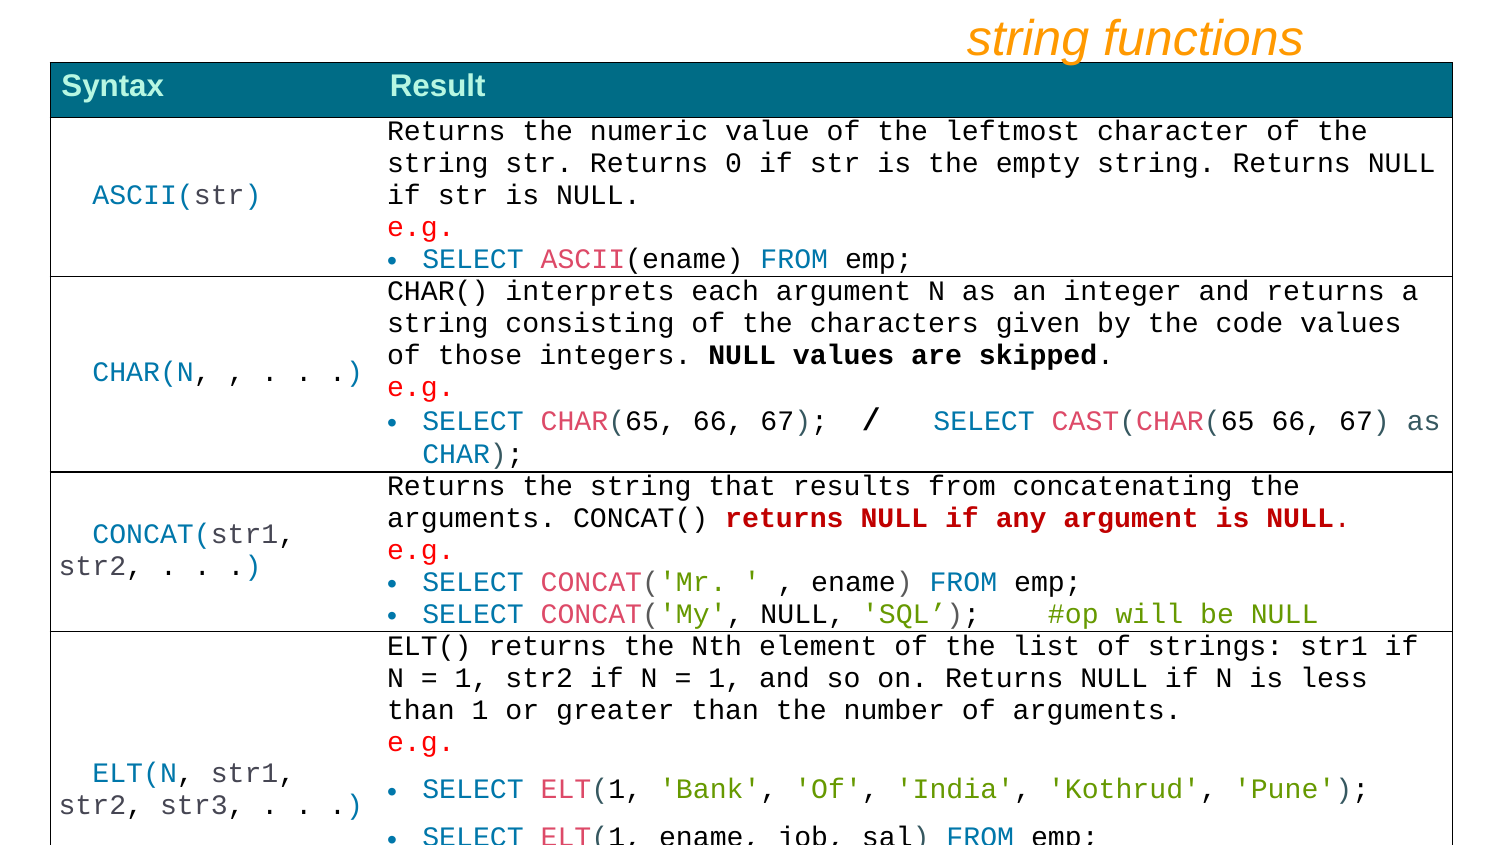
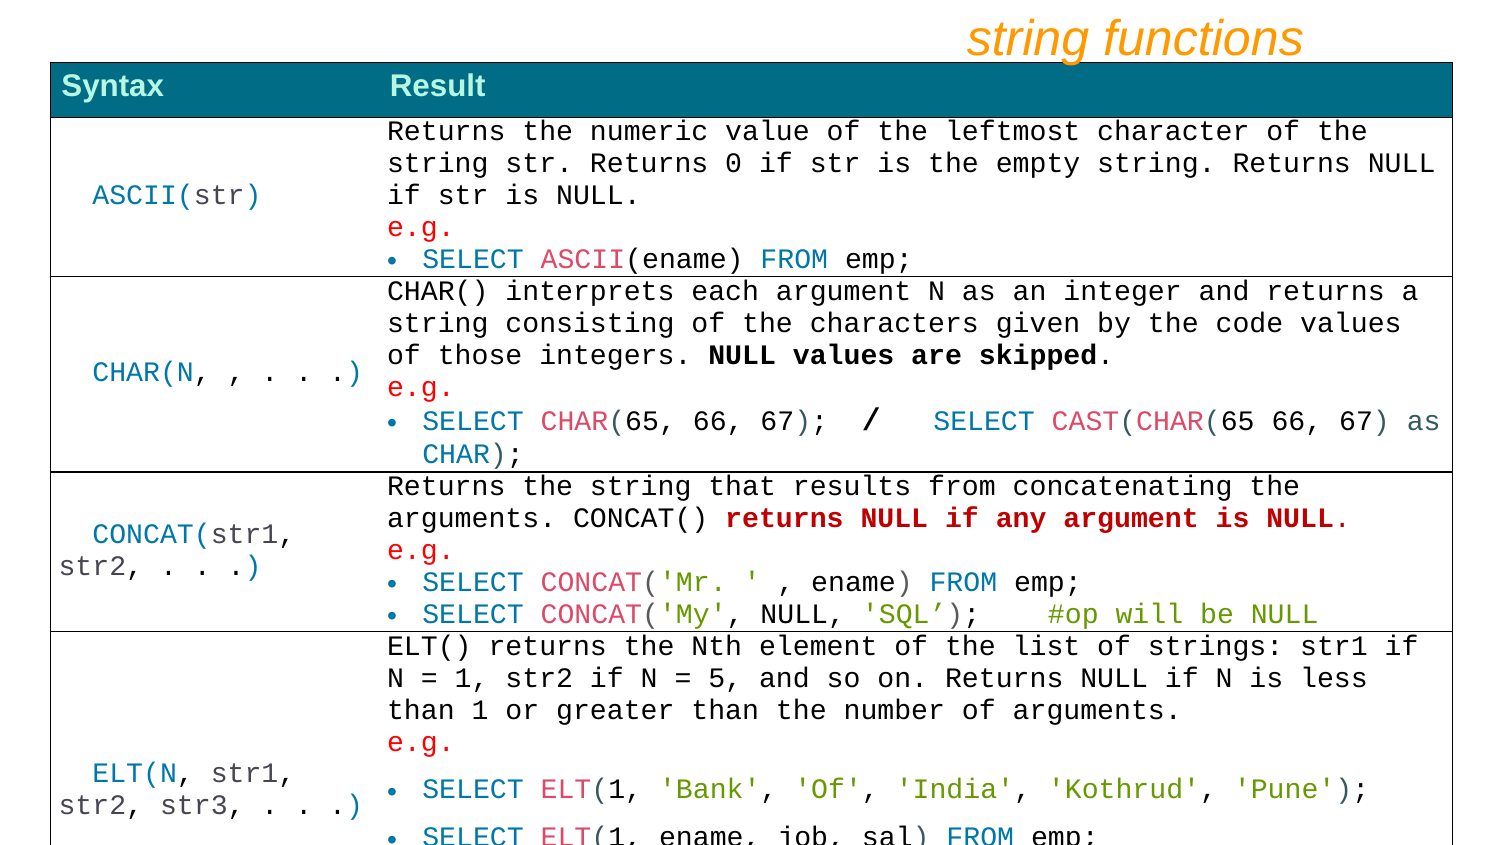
1: 1 -> 5 (725, 678)
